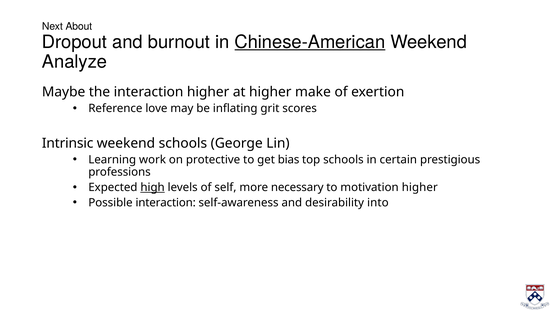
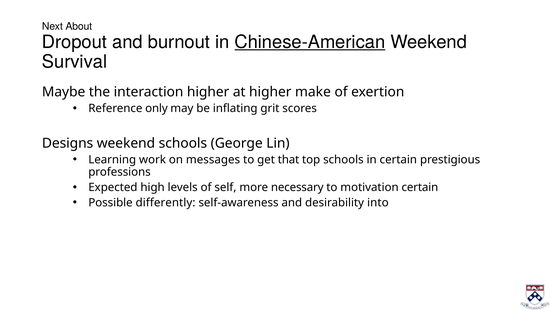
Analyze: Analyze -> Survival (75, 62)
love: love -> only (156, 108)
Intrinsic: Intrinsic -> Designs (68, 143)
protective: protective -> messages (213, 159)
bias: bias -> that (289, 159)
high underline: present -> none (153, 187)
motivation higher: higher -> certain (420, 187)
Possible interaction: interaction -> differently (166, 202)
